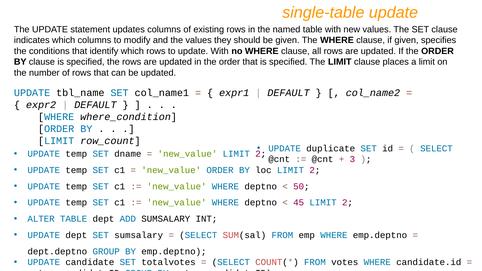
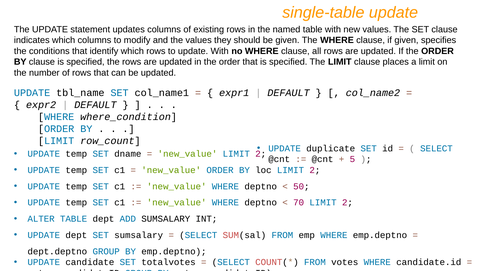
3: 3 -> 5 (352, 159)
45: 45 -> 70 (299, 203)
